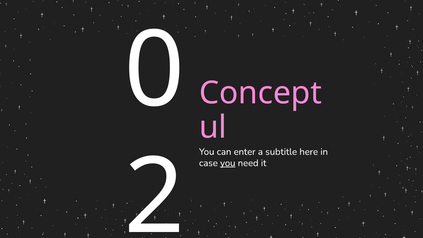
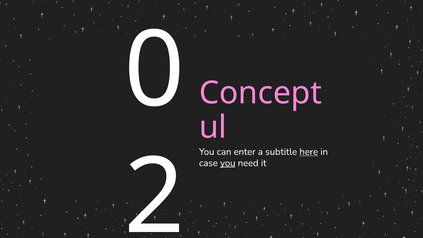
here underline: none -> present (309, 152)
